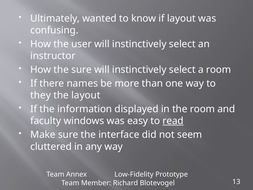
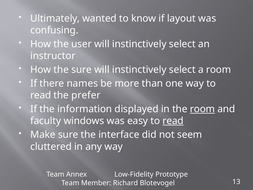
they: they -> read (41, 95)
the layout: layout -> prefer (86, 95)
room underline: none -> present (202, 109)
